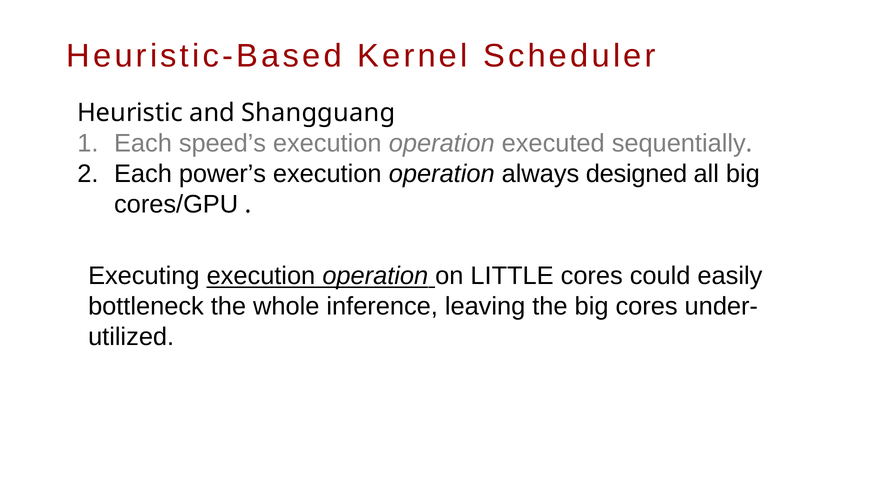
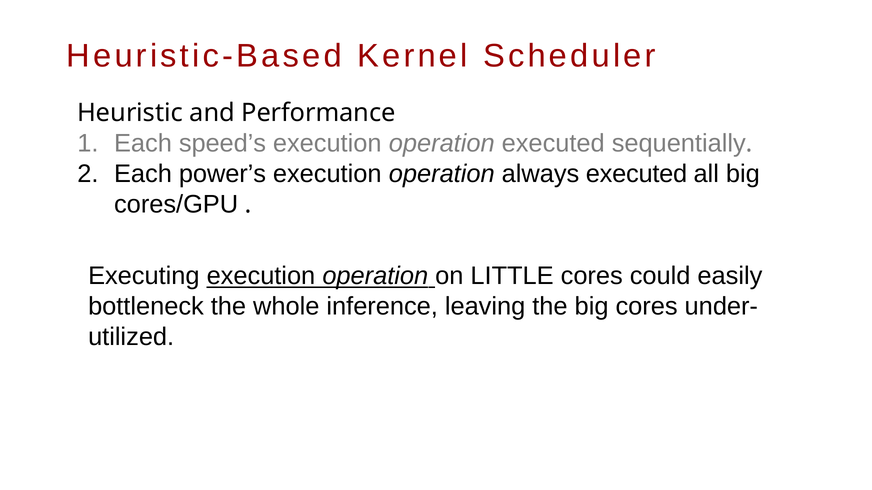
Shangguang: Shangguang -> Performance (318, 113)
always designed: designed -> executed (637, 174)
